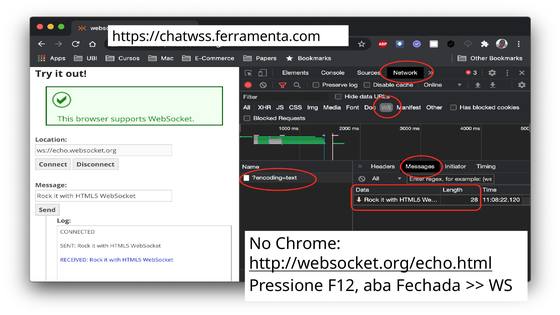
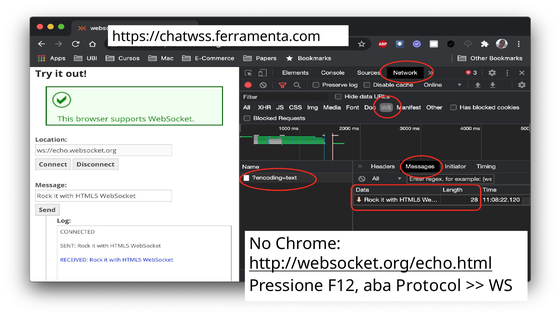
Fechada: Fechada -> Protocol (429, 286)
